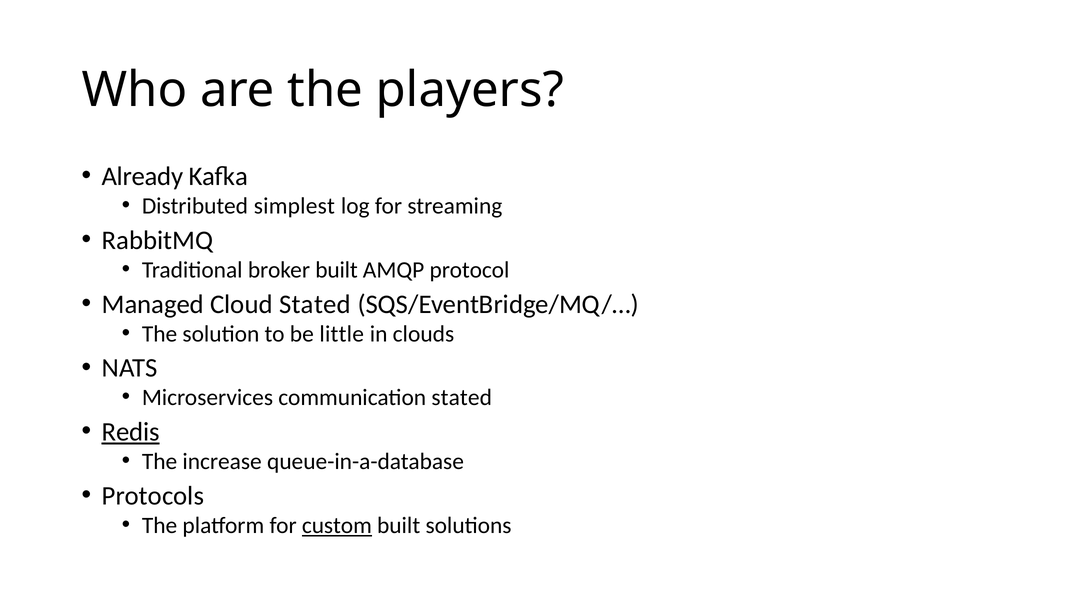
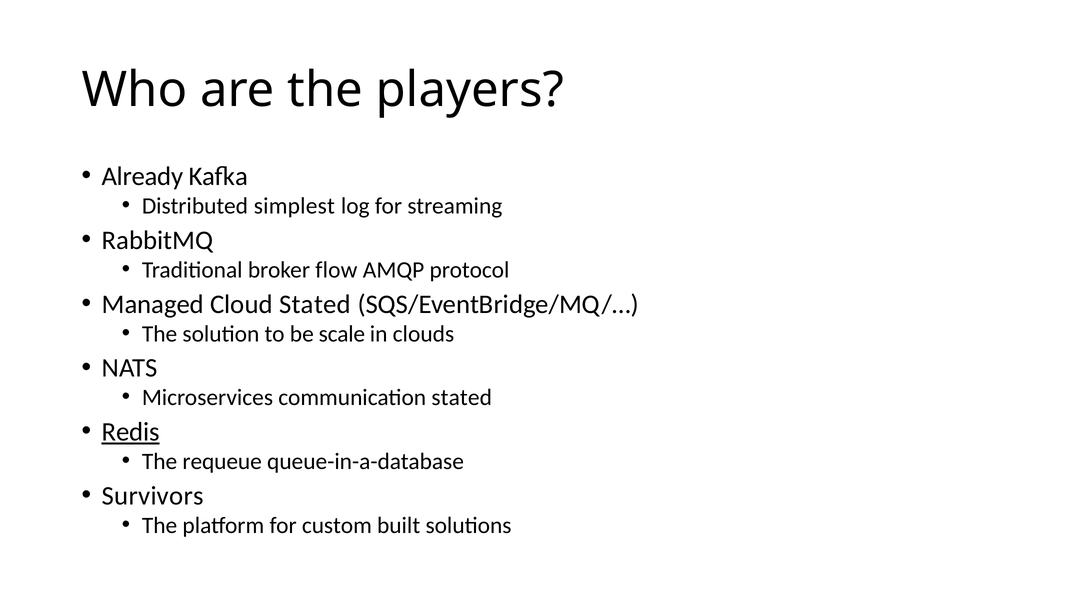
broker built: built -> flow (336, 270)
little: little -> scale (342, 334)
increase: increase -> requeue (222, 461)
Protocols: Protocols -> Survivors (153, 495)
custom underline: present -> none (337, 525)
